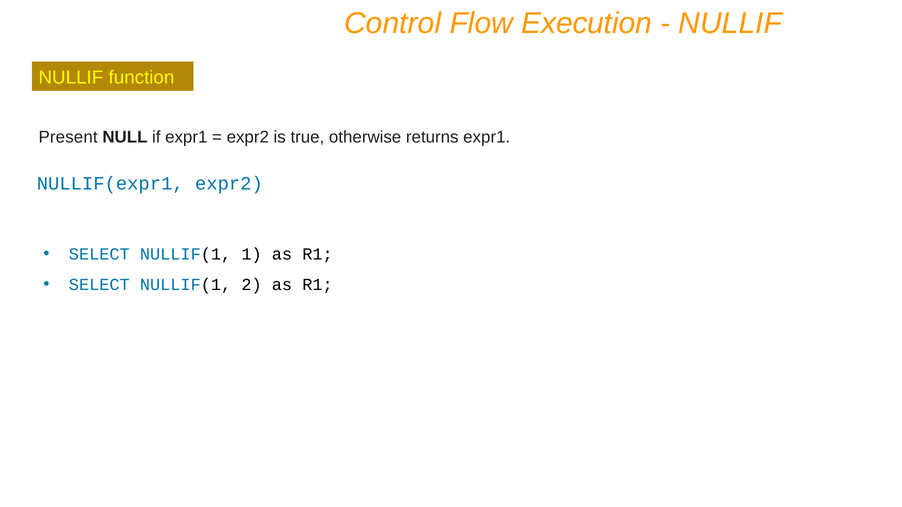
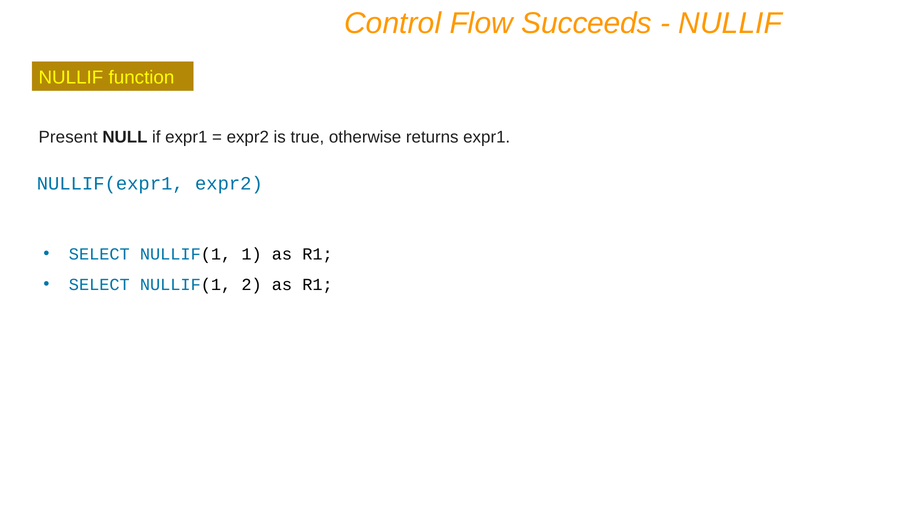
Execution: Execution -> Succeeds (587, 23)
